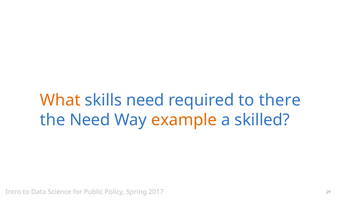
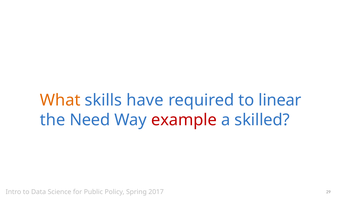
skills need: need -> have (145, 100)
there: there -> linear (280, 100)
example colour: orange -> red (184, 120)
